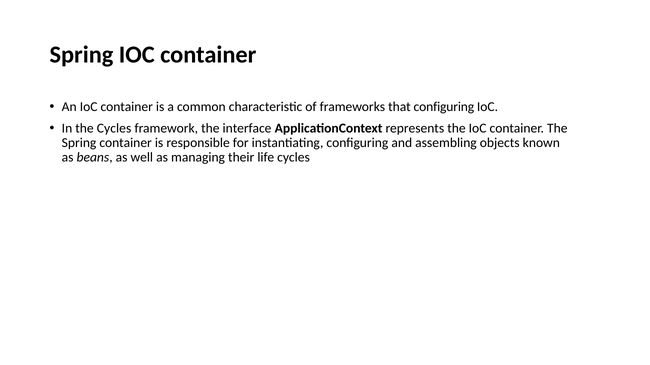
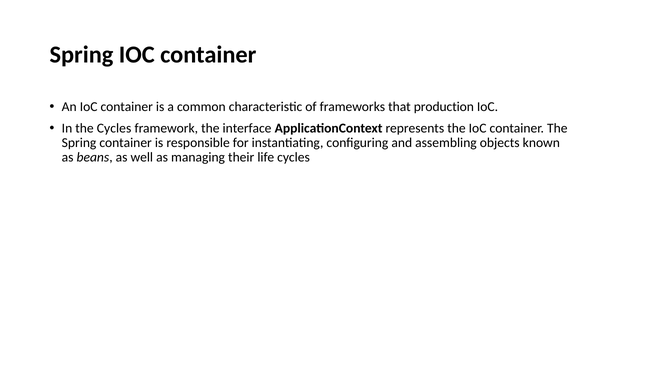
that configuring: configuring -> production (444, 107)
